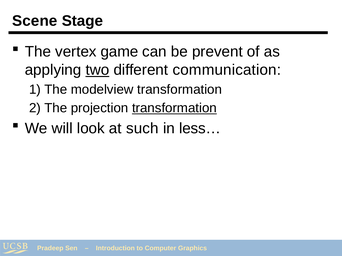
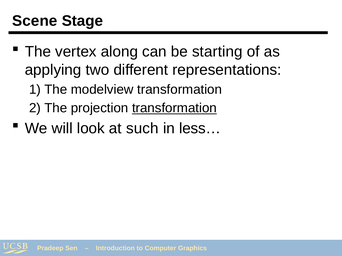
game: game -> along (119, 52)
prevent: prevent -> starting (217, 52)
two underline: present -> none (97, 70)
communication: communication -> representations (227, 70)
